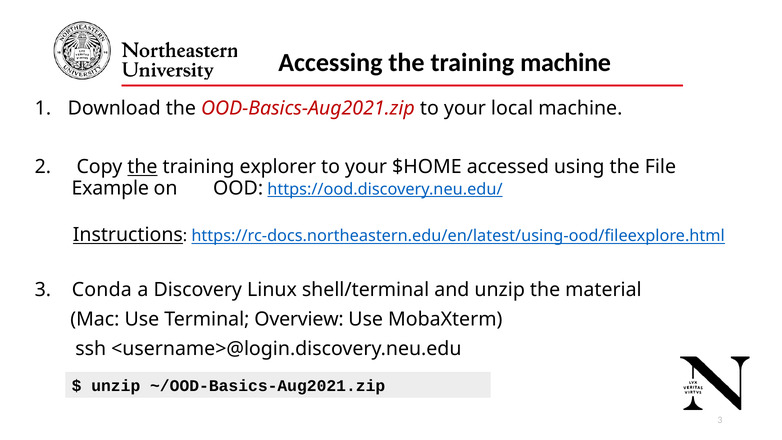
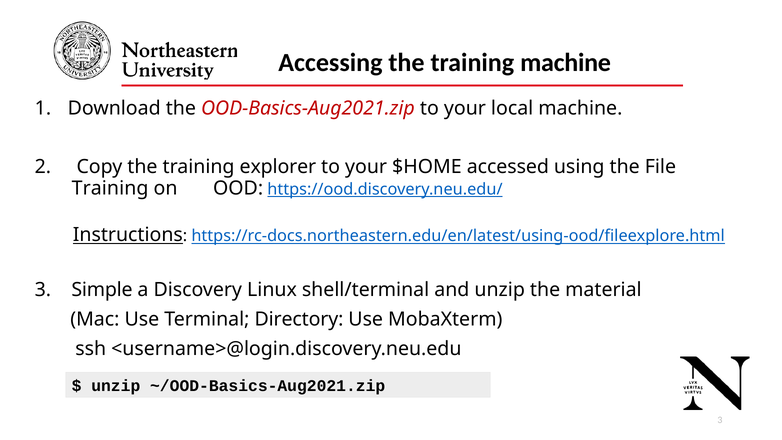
the underline: present -> none (142, 167)
Example: Example -> Training (110, 188)
Conda: Conda -> Simple (102, 290)
Overview: Overview -> Directory (299, 319)
